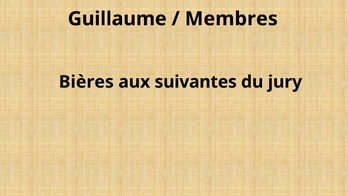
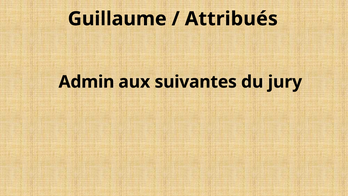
Membres: Membres -> Attribués (231, 19)
Bières: Bières -> Admin (86, 82)
